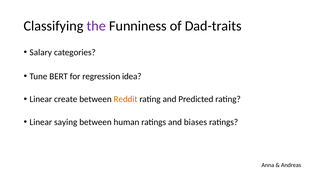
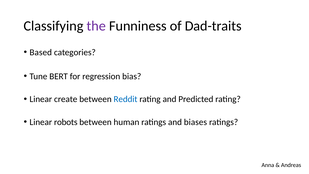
Salary: Salary -> Based (41, 52)
idea: idea -> bias (132, 76)
Reddit colour: orange -> blue (126, 99)
saying: saying -> robots (66, 122)
